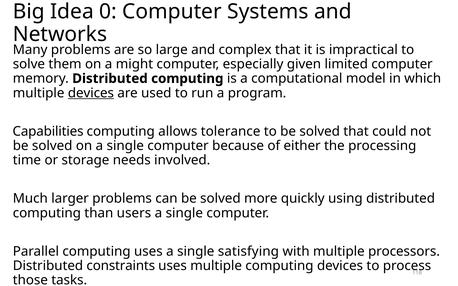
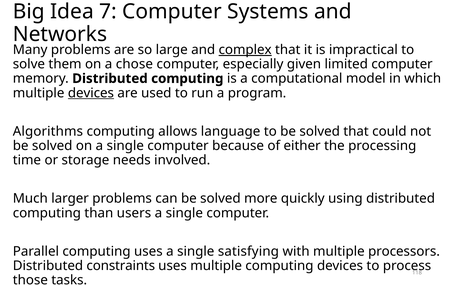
0: 0 -> 7 (108, 12)
complex underline: none -> present (245, 50)
might: might -> chose (134, 64)
Capabilities: Capabilities -> Algorithms (48, 131)
tolerance: tolerance -> language (231, 131)
